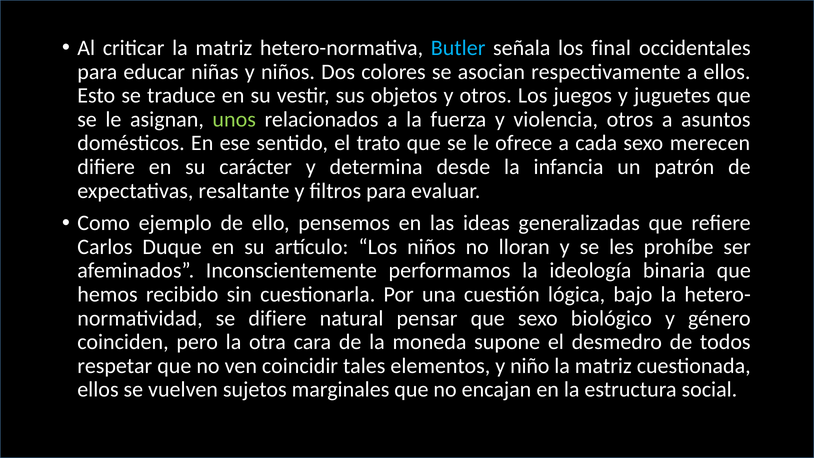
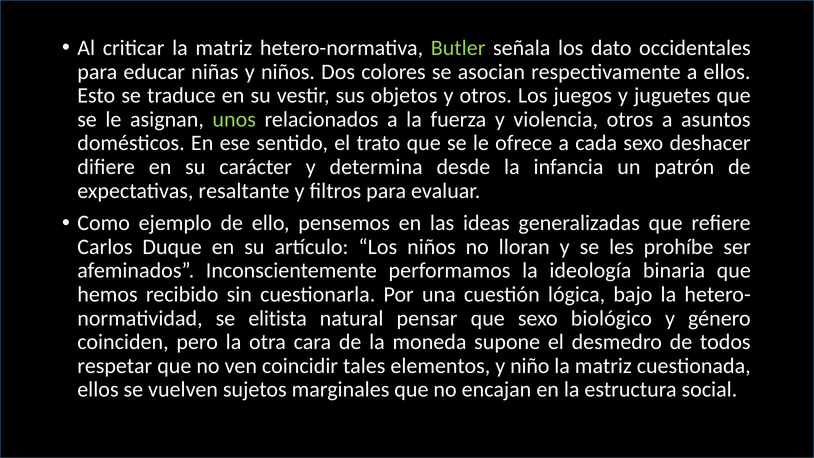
Butler colour: light blue -> light green (458, 48)
final: final -> dato (611, 48)
merecen: merecen -> deshacer (710, 143)
se difiere: difiere -> elitista (278, 318)
